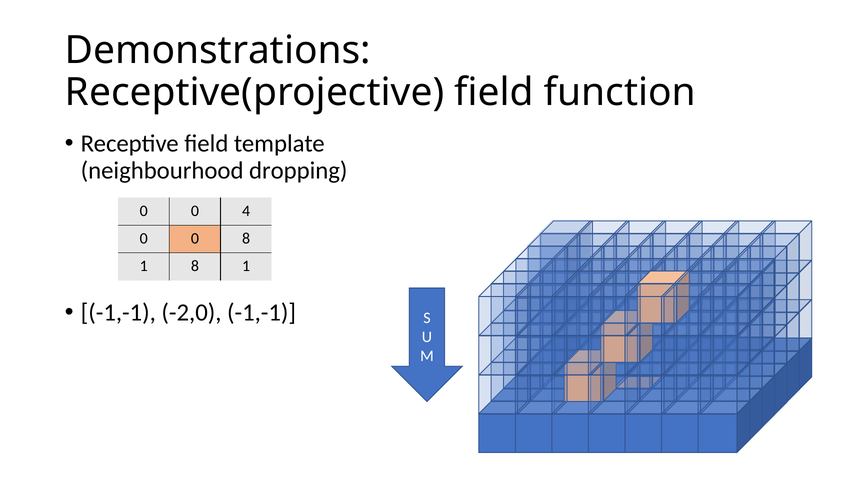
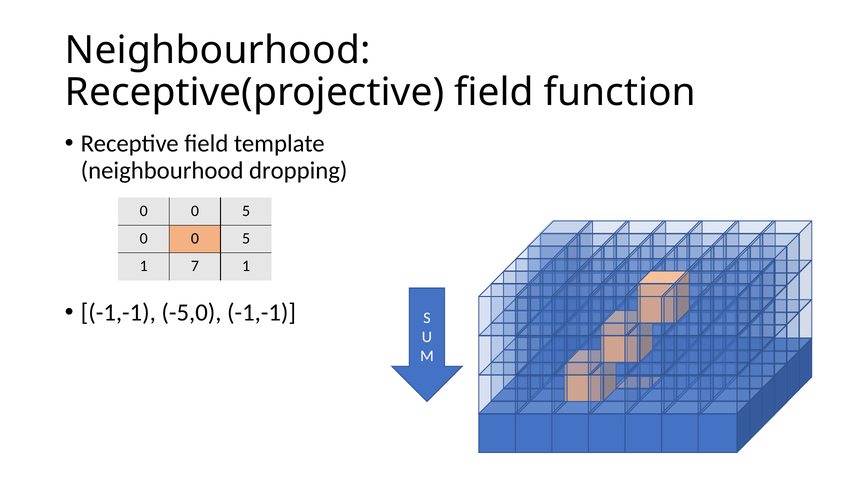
Demonstrations: Demonstrations -> Neighbourhood (218, 50)
4: 4 -> 5 (246, 211)
8: 8 -> 5 (246, 238)
1 8: 8 -> 7 (195, 266)
-2,0: -2,0 -> -5,0 (191, 313)
